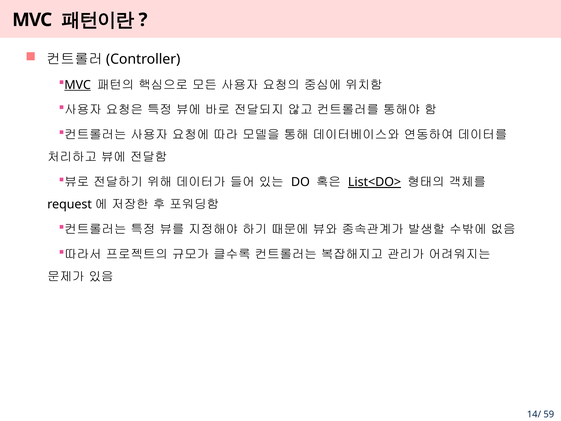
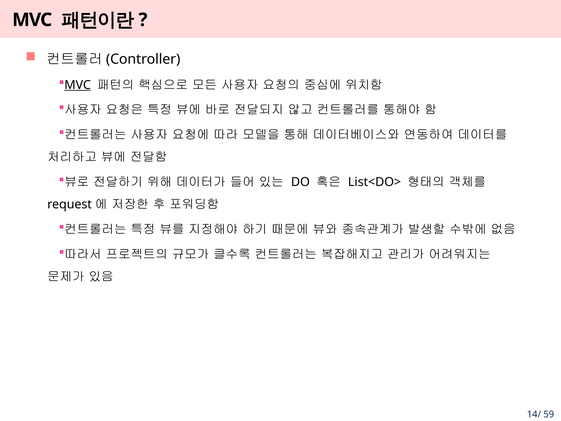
List<DO> underline: present -> none (375, 182)
